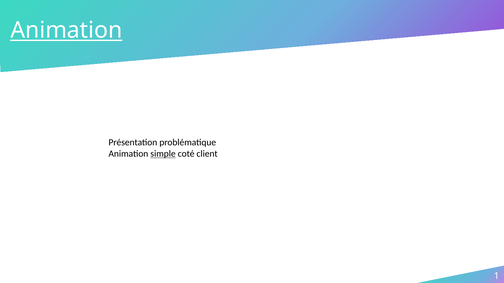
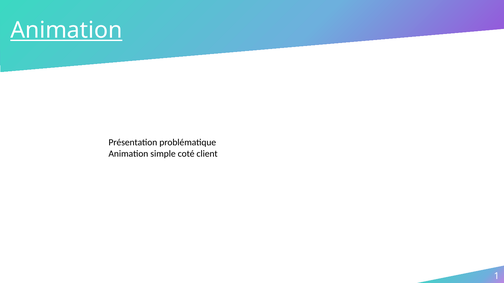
simple underline: present -> none (163, 154)
